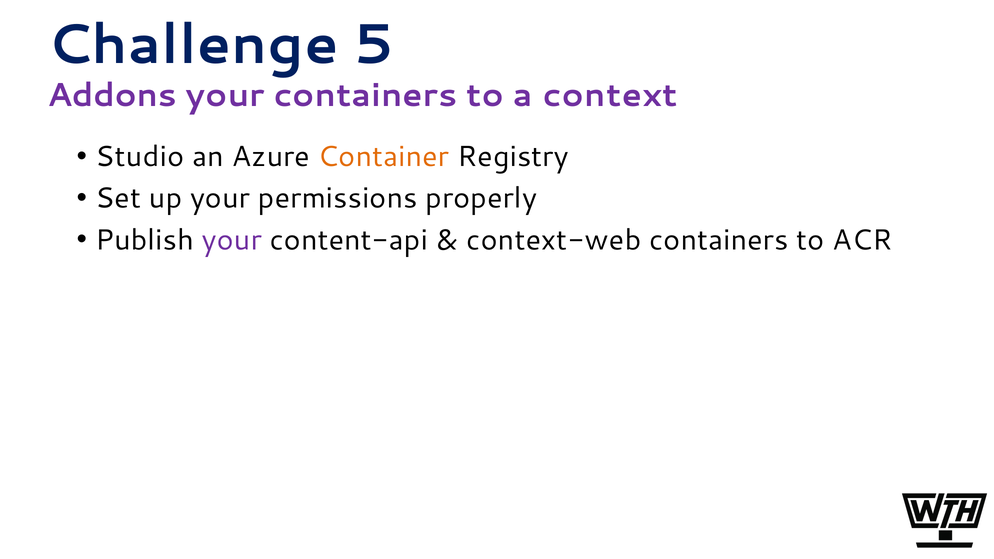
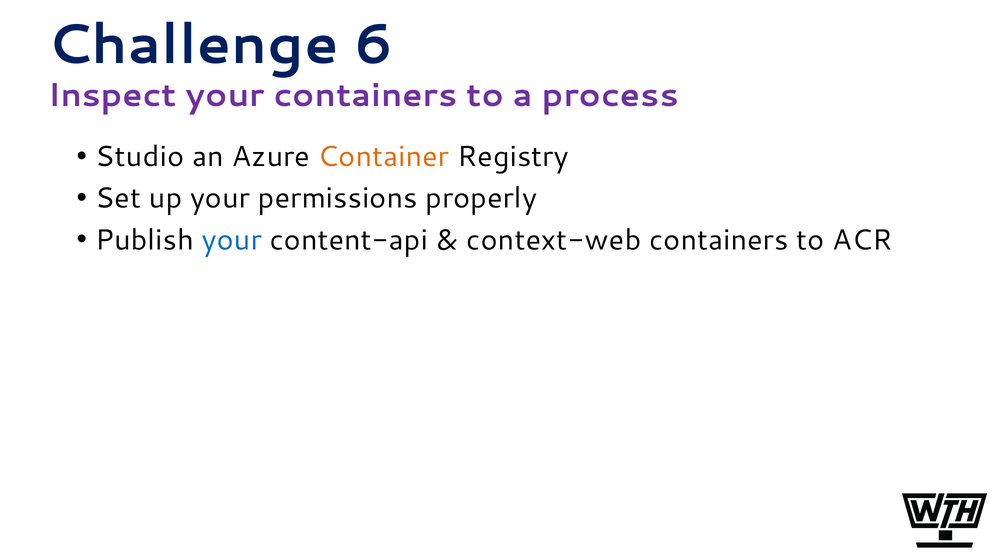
5: 5 -> 6 (374, 45)
Addons: Addons -> Inspect (112, 95)
context: context -> process (610, 95)
your colour: purple -> blue (232, 240)
